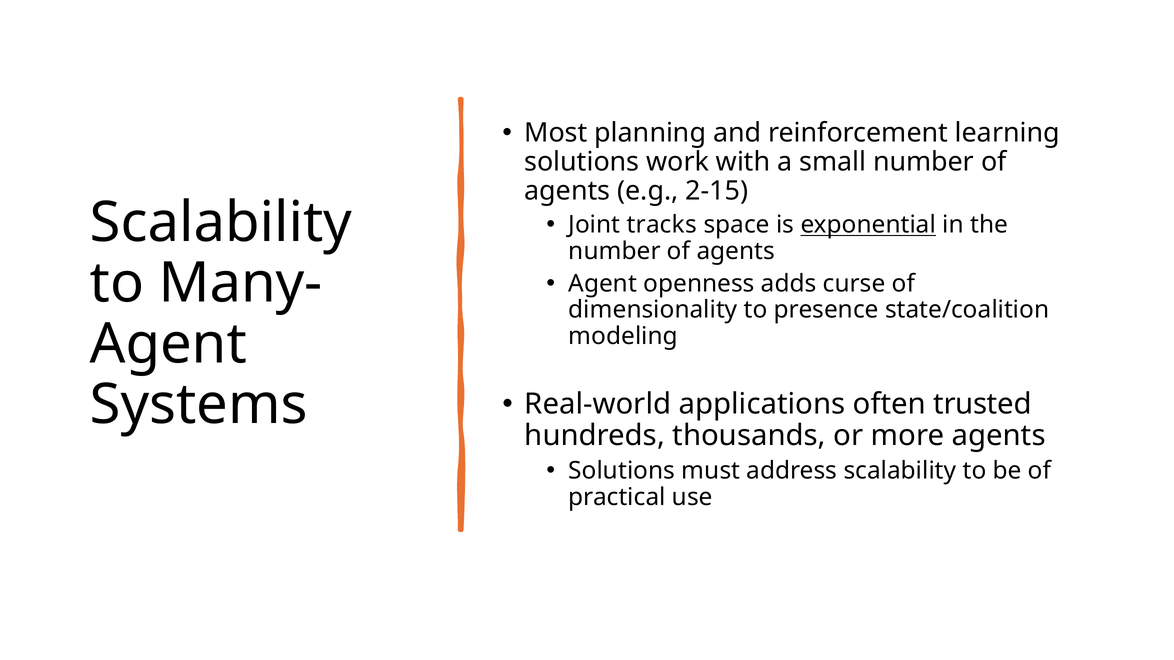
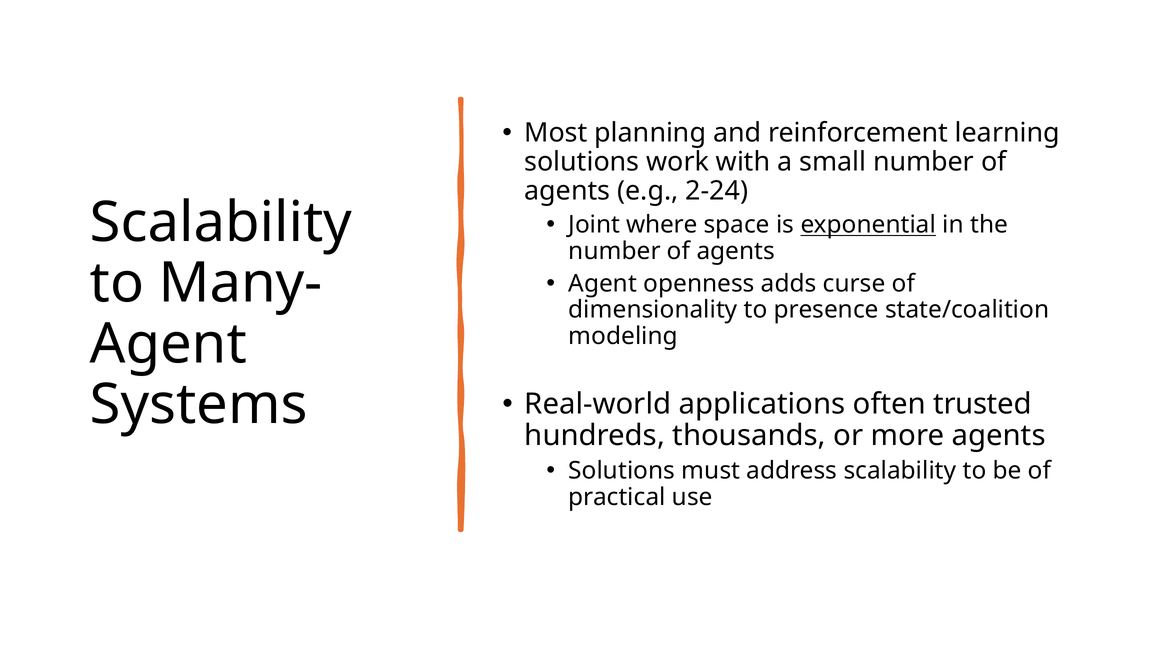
2-15: 2-15 -> 2-24 (717, 191)
tracks: tracks -> where (662, 225)
